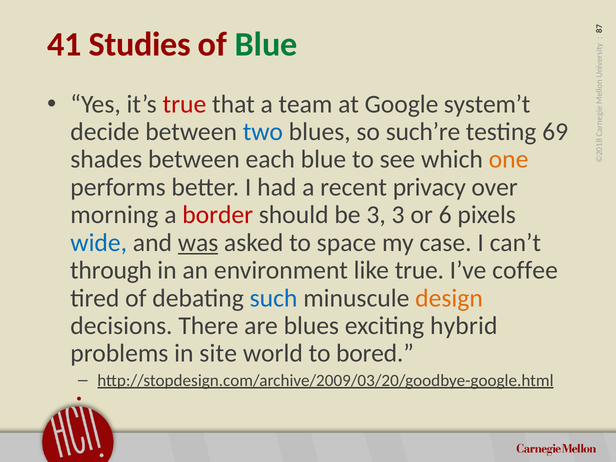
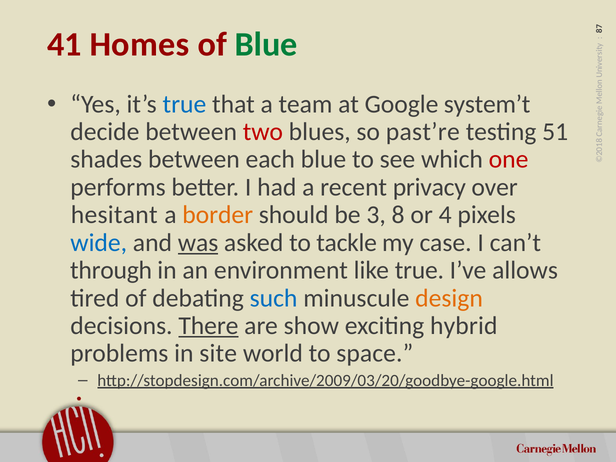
Studies: Studies -> Homes (140, 45)
true colour: red -> blue (184, 104)
two colour: blue -> red (263, 132)
such’re: such’re -> past’re (423, 132)
69: 69 -> 51 (555, 132)
one colour: orange -> red (509, 159)
morning: morning -> hesitant (114, 215)
border colour: red -> orange (218, 215)
3 3: 3 -> 8 (398, 215)
6: 6 -> 4 (445, 215)
space: space -> tackle (347, 243)
coffee: coffee -> allows (525, 270)
There underline: none -> present (208, 326)
are blues: blues -> show (311, 326)
bored: bored -> space (375, 354)
